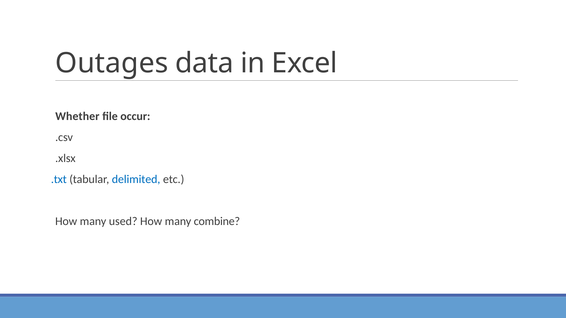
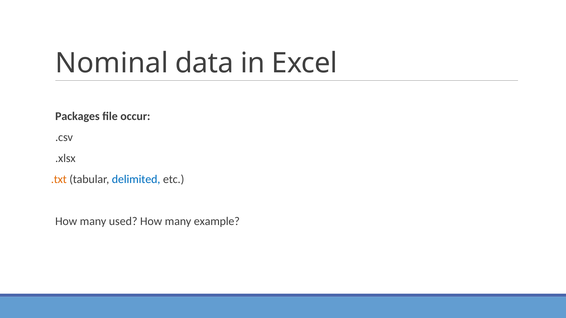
Outages: Outages -> Nominal (112, 63)
Whether: Whether -> Packages (77, 117)
.txt colour: blue -> orange (59, 179)
combine: combine -> example (217, 221)
